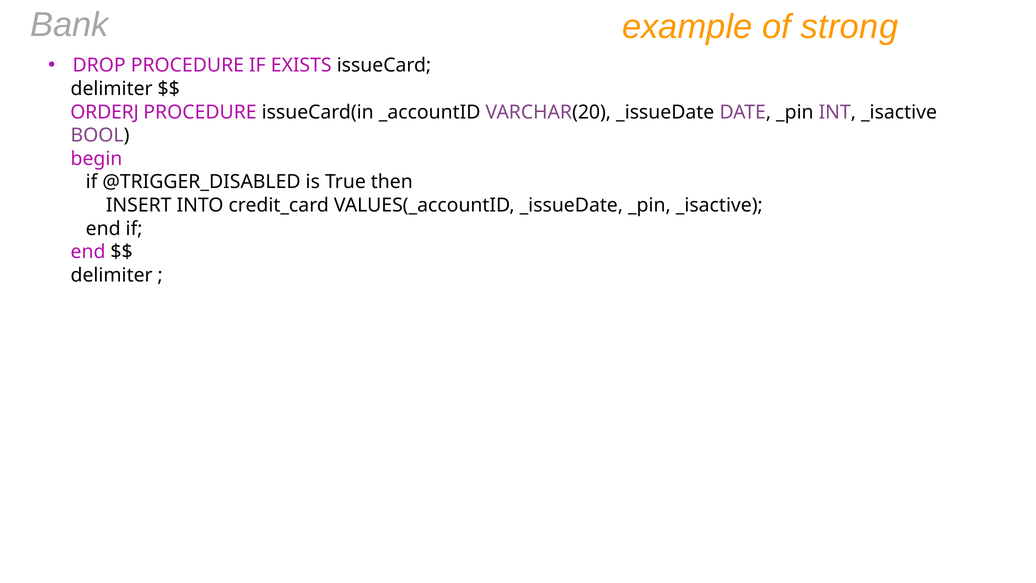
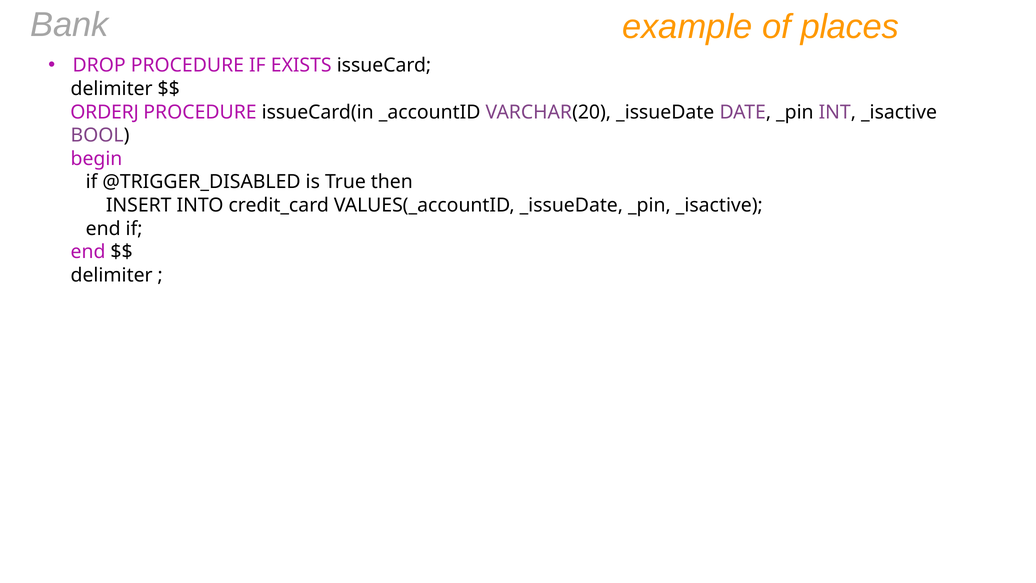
strong: strong -> places (850, 27)
